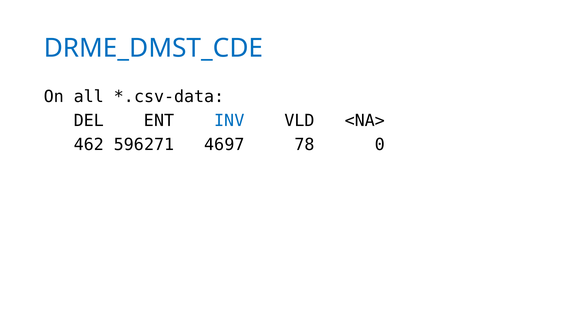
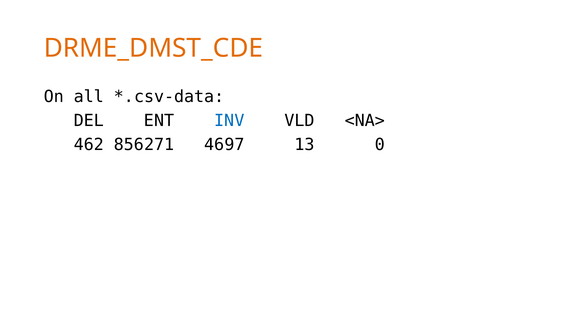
DRME_DMST_CDE colour: blue -> orange (153, 48)
596271: 596271 -> 856271 (144, 145)
78: 78 -> 13 (305, 145)
